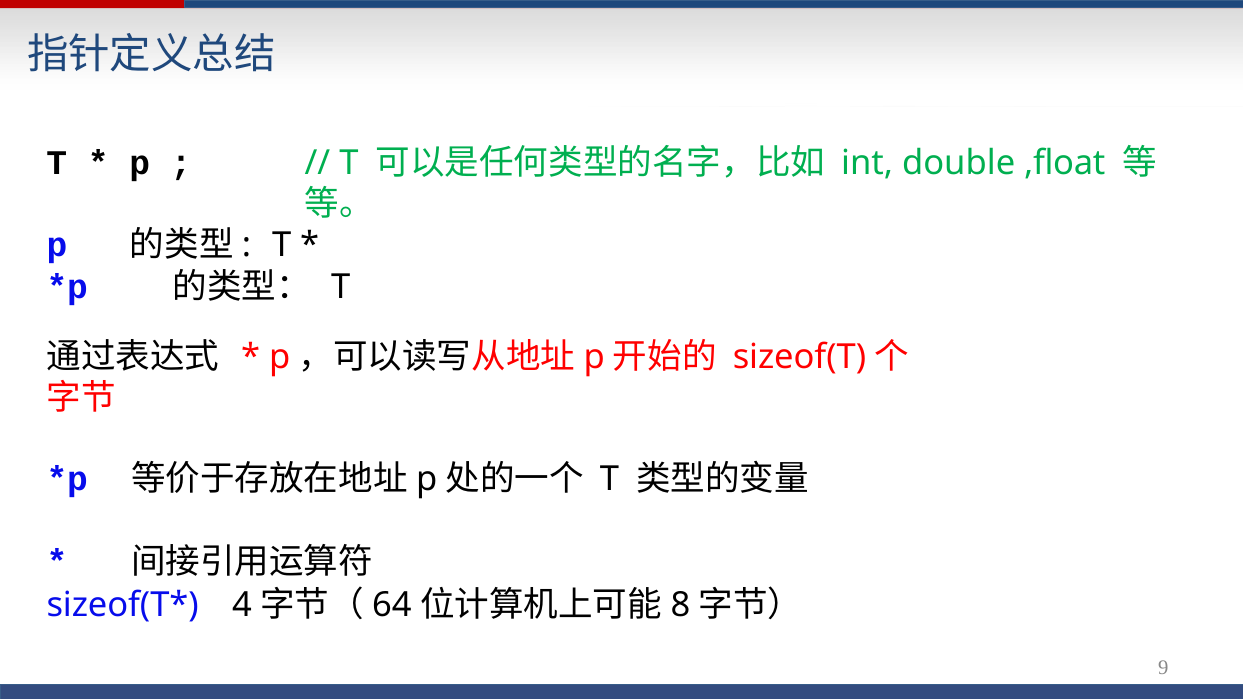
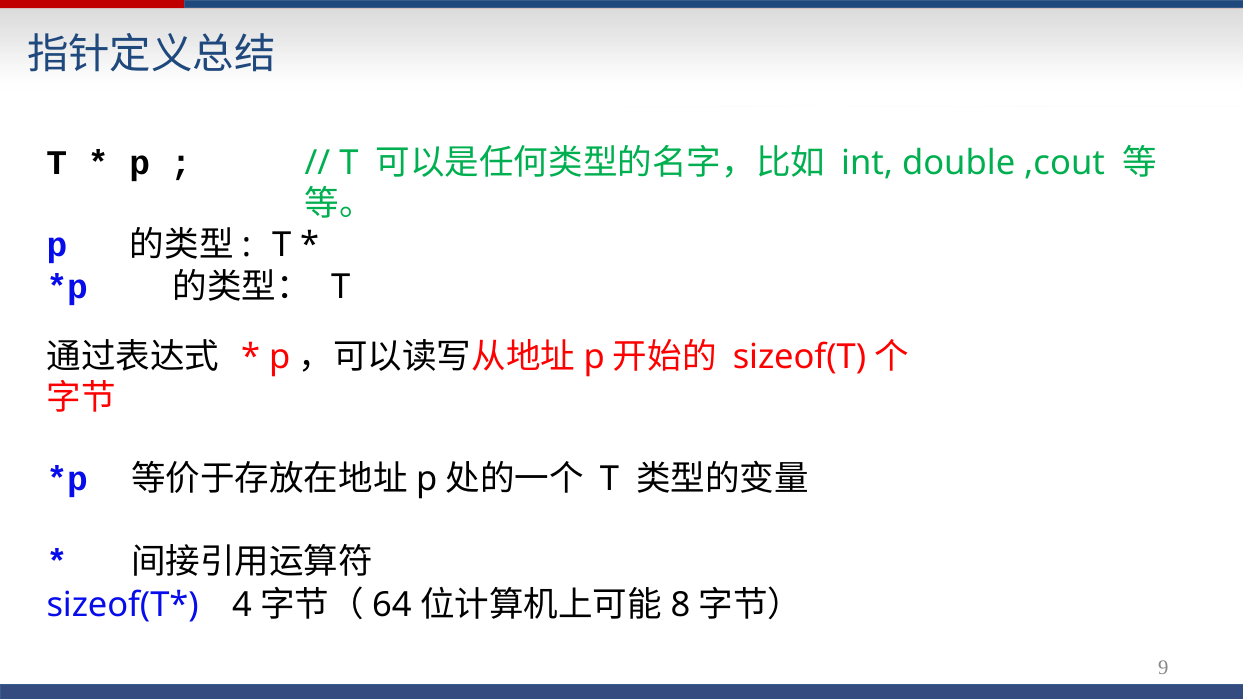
,float: ,float -> ,cout (1065, 163)
